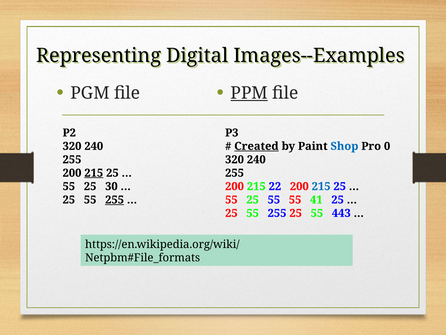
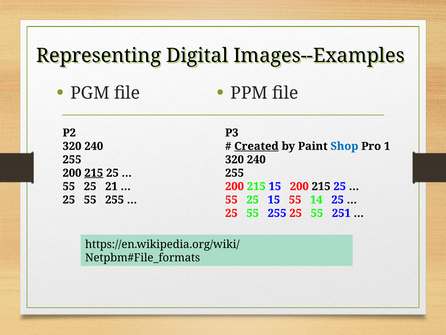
PPM underline: present -> none (249, 93)
0: 0 -> 1 (387, 146)
30: 30 -> 21 (111, 186)
215 22: 22 -> 15 (275, 186)
215 colour: blue -> black (321, 186)
255 underline: present -> none (115, 200)
55 25 55: 55 -> 15 (274, 200)
41: 41 -> 14 (316, 200)
443: 443 -> 251 (341, 213)
